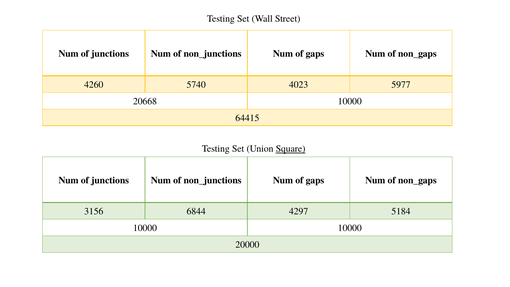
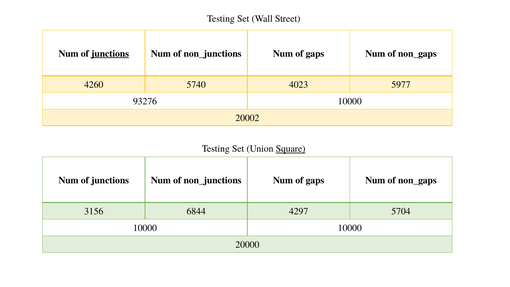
junctions underline: none -> present (110, 54)
20668: 20668 -> 93276 (145, 101)
64415: 64415 -> 20002 (247, 118)
5184: 5184 -> 5704 (401, 211)
